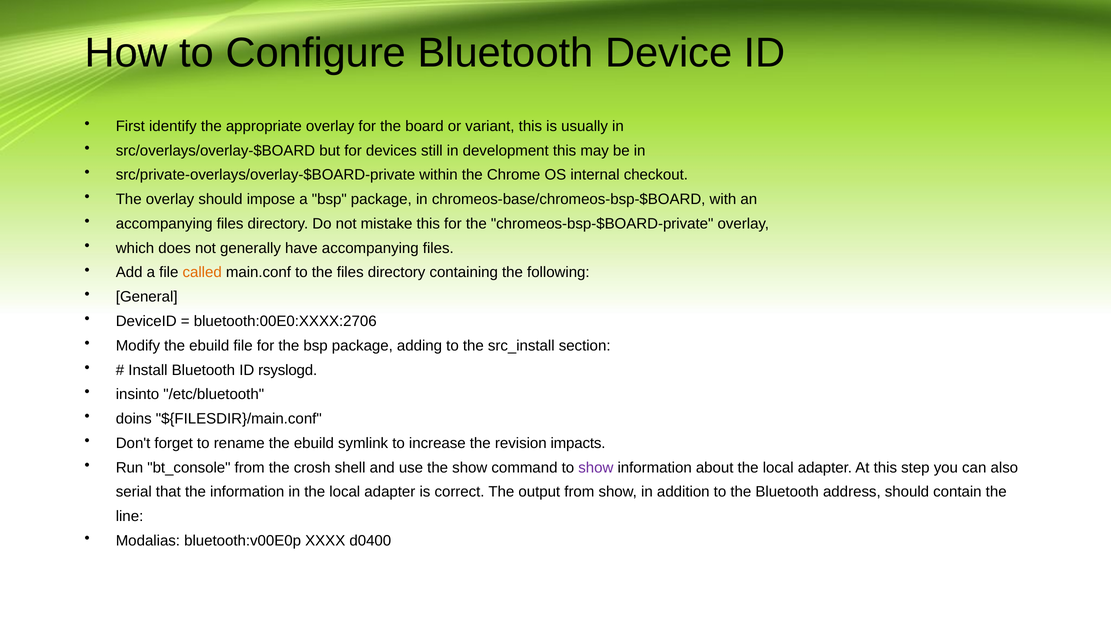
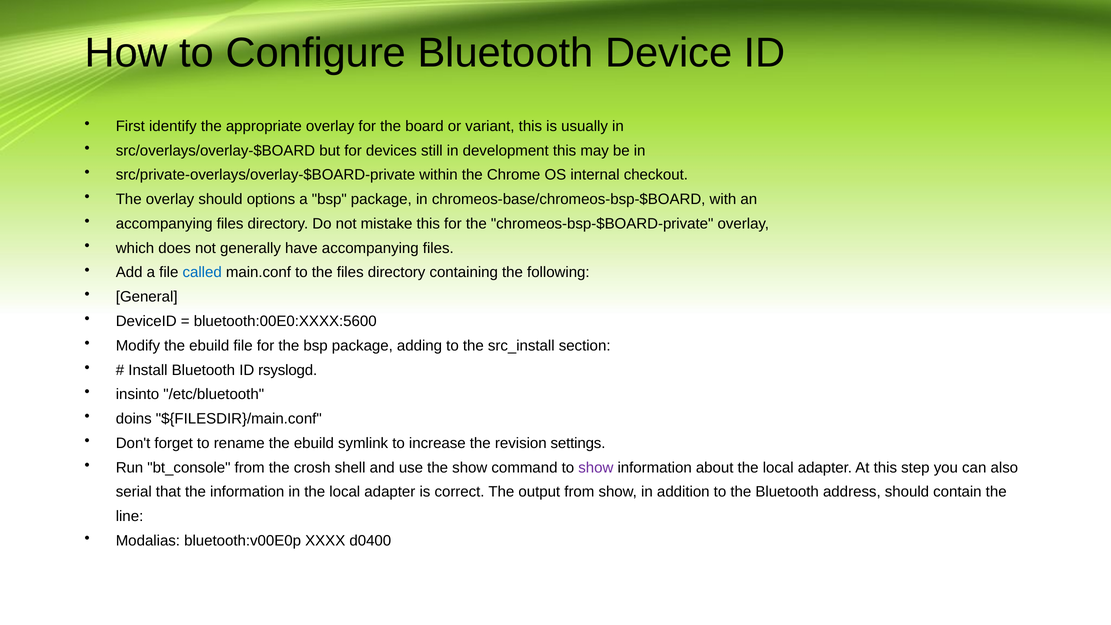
impose: impose -> options (271, 199)
called colour: orange -> blue (202, 272)
bluetooth:00E0:XXXX:2706: bluetooth:00E0:XXXX:2706 -> bluetooth:00E0:XXXX:5600 (285, 321)
impacts: impacts -> settings (578, 443)
